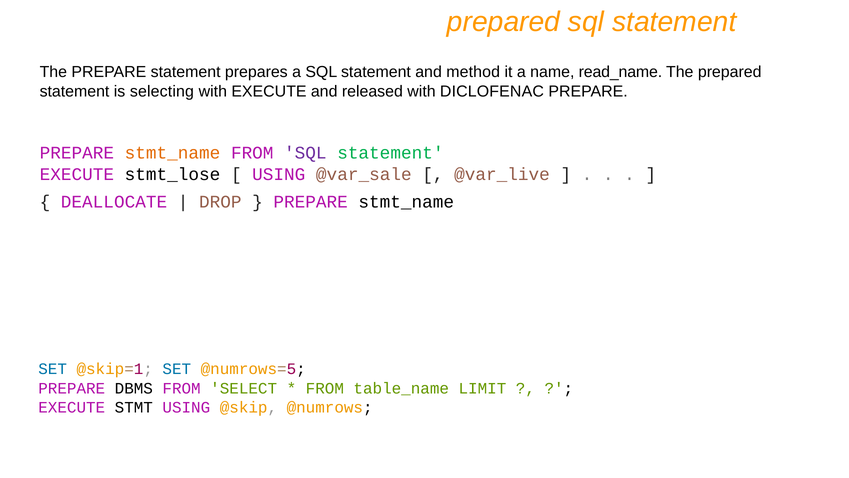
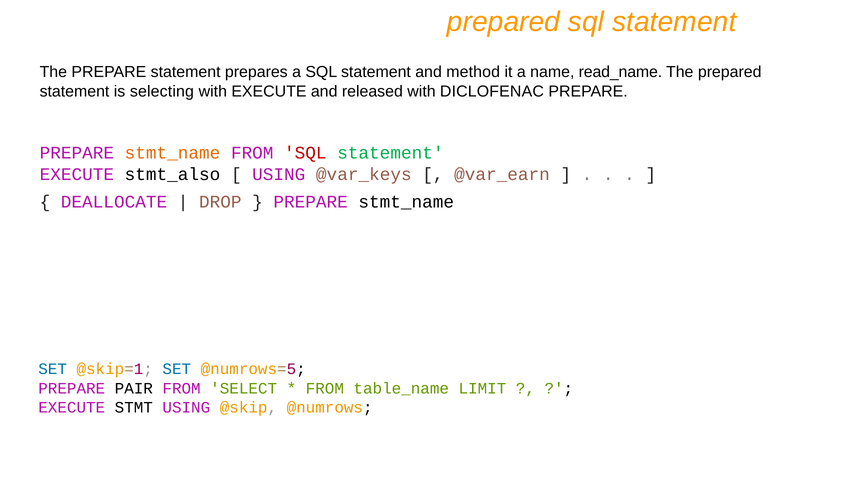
SQL colour: purple -> red (305, 153)
stmt_lose: stmt_lose -> stmt_also (173, 174)
@var_sale: @var_sale -> @var_keys (364, 174)
@var_live: @var_live -> @var_earn (502, 174)
DBMS: DBMS -> PAIR (134, 388)
